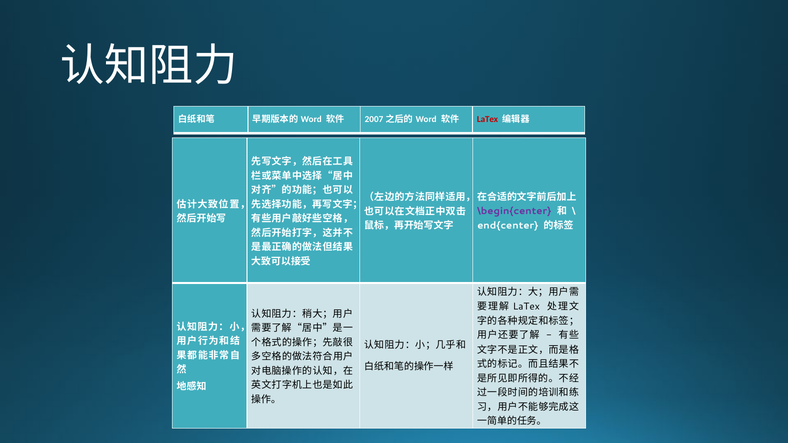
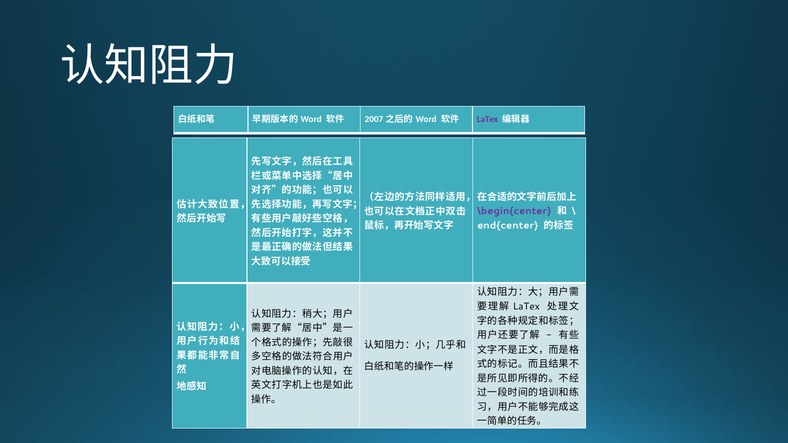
LaTex colour: red -> purple (487, 119)
